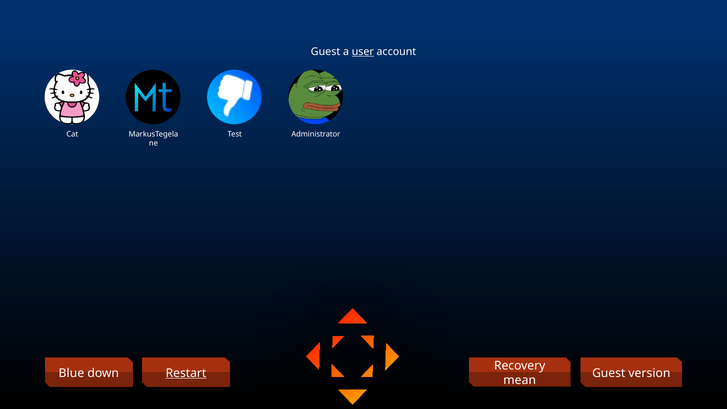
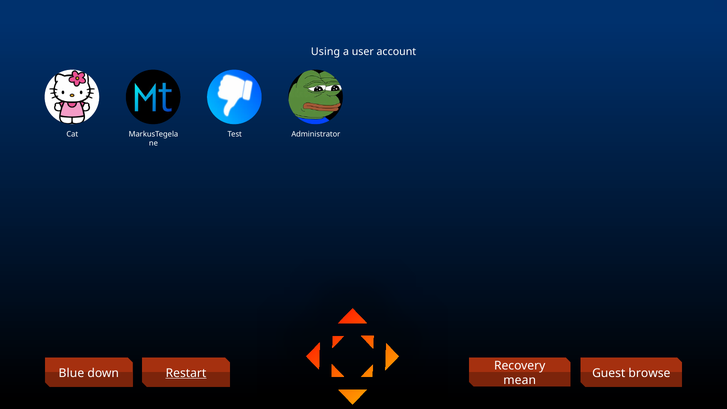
Guest: Guest -> Using (326, 52)
user underline: present -> none (363, 52)
version: version -> browse (649, 373)
